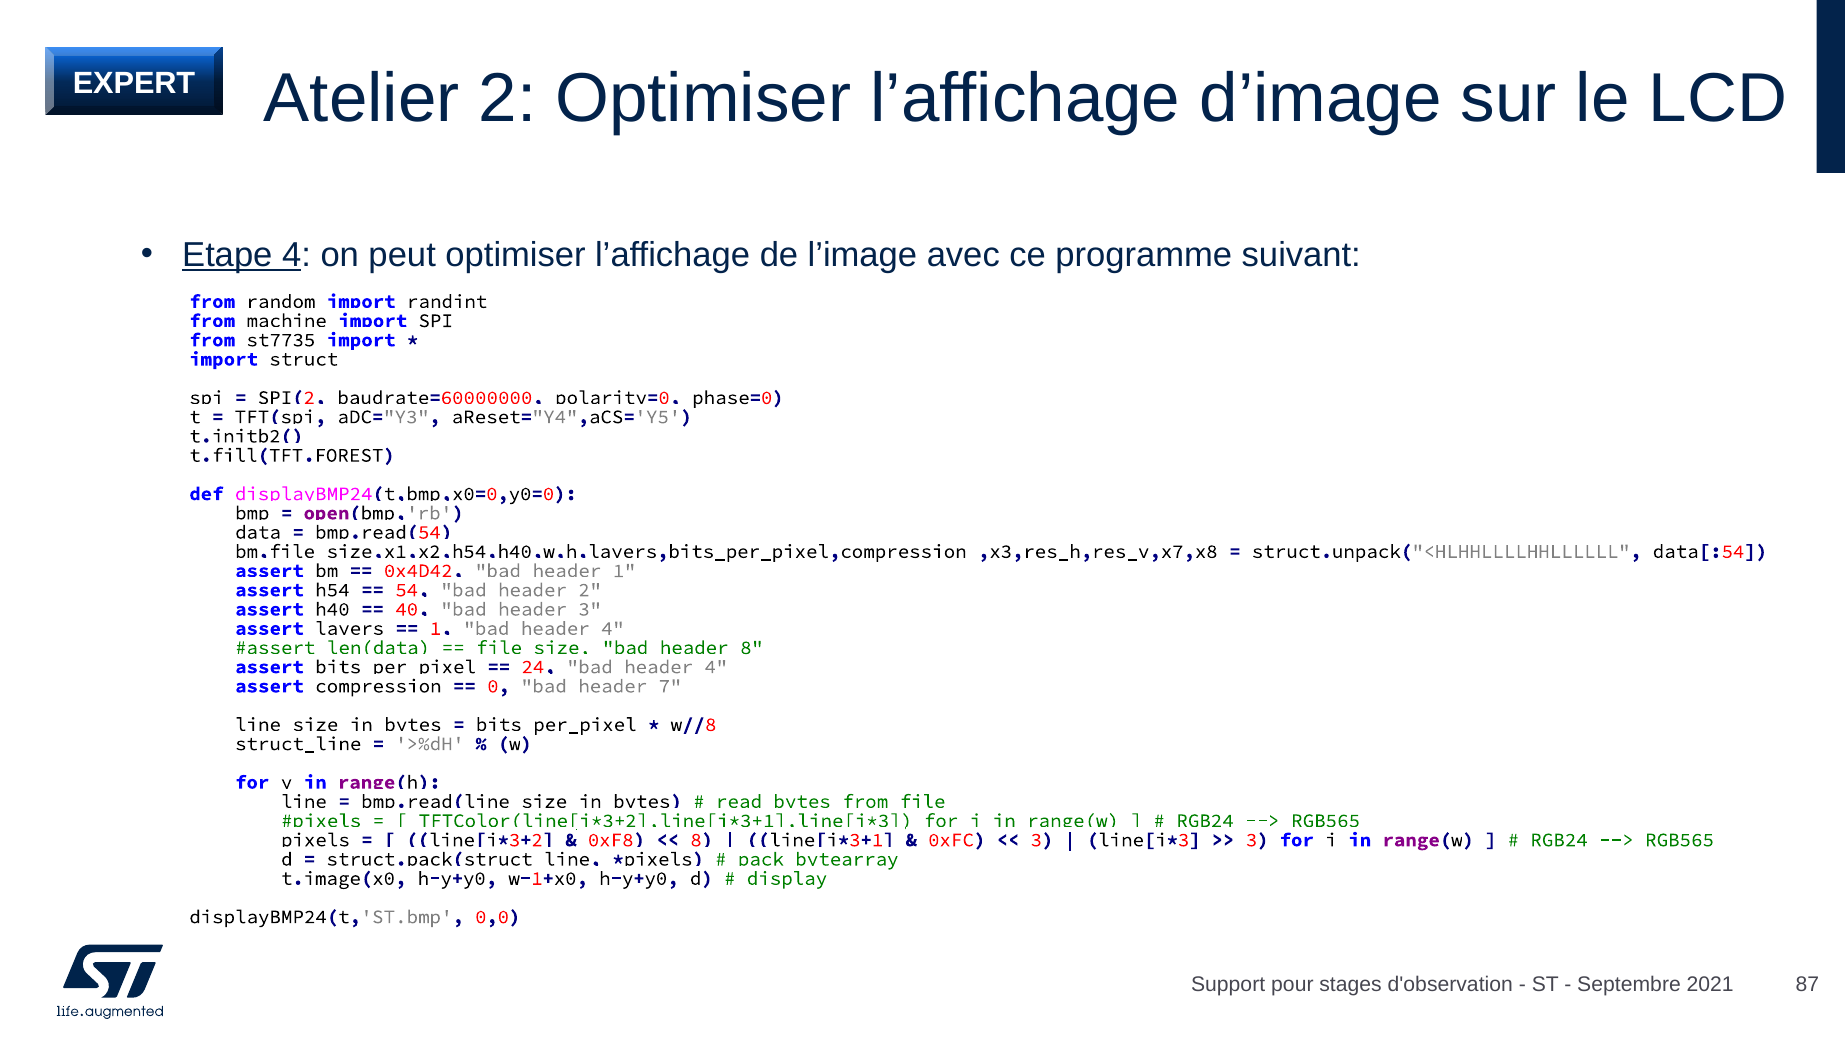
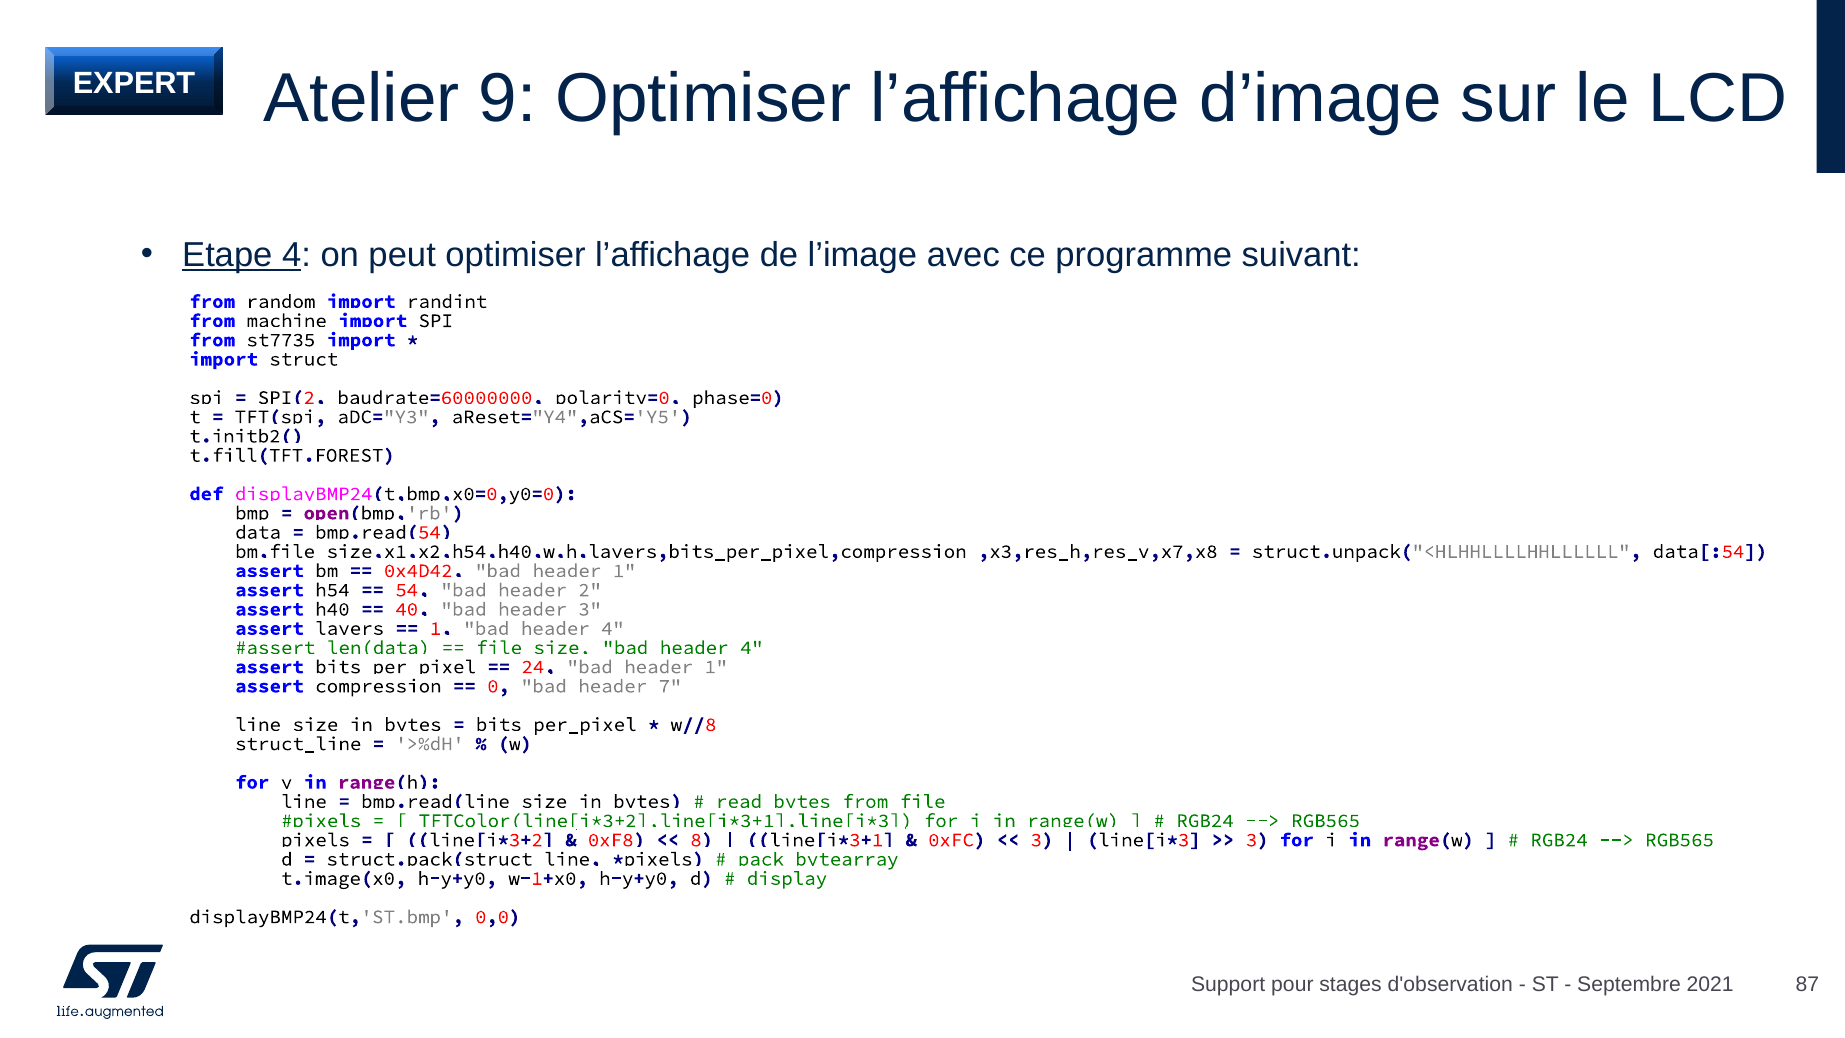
Atelier 2: 2 -> 9 (508, 98)
8: 8 -> 4 (752, 648)
4: 4 -> 1 (716, 667)
